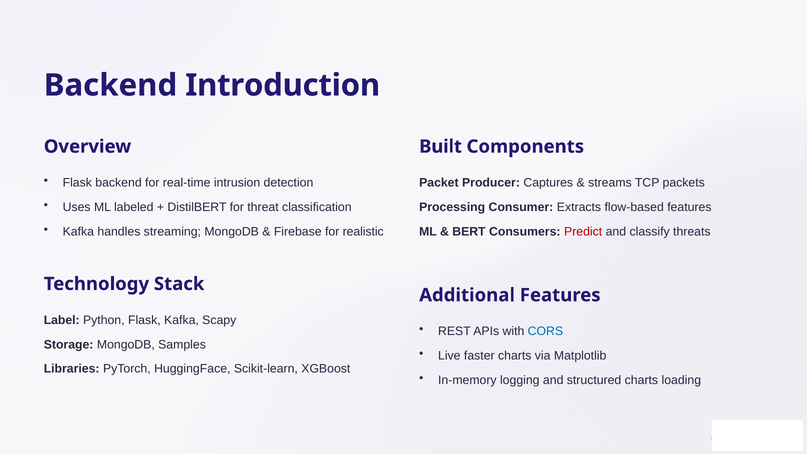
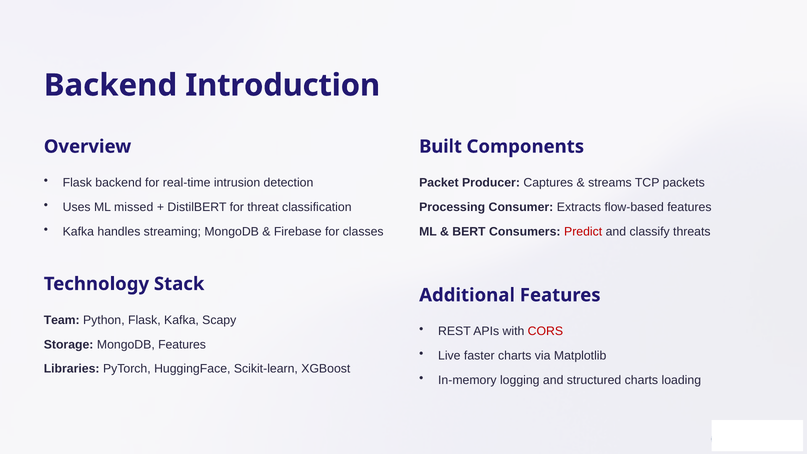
labeled: labeled -> missed (134, 207)
realistic: realistic -> classes (363, 232)
Label: Label -> Team (62, 320)
CORS colour: blue -> red (545, 331)
MongoDB Samples: Samples -> Features (182, 344)
